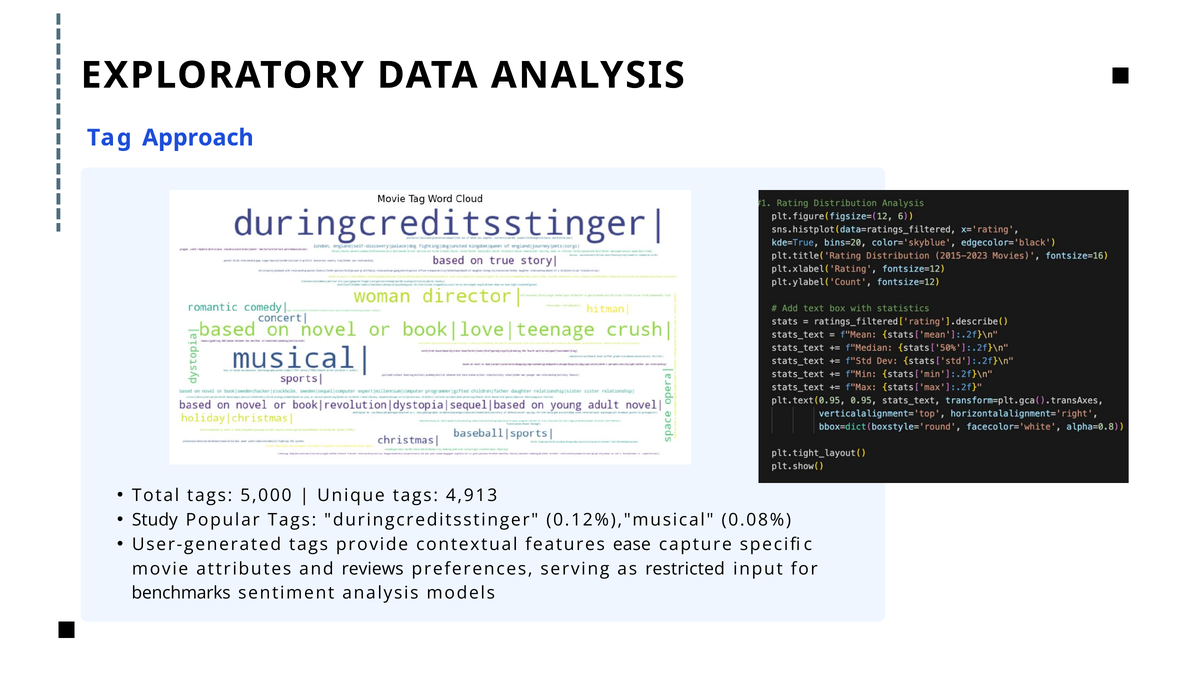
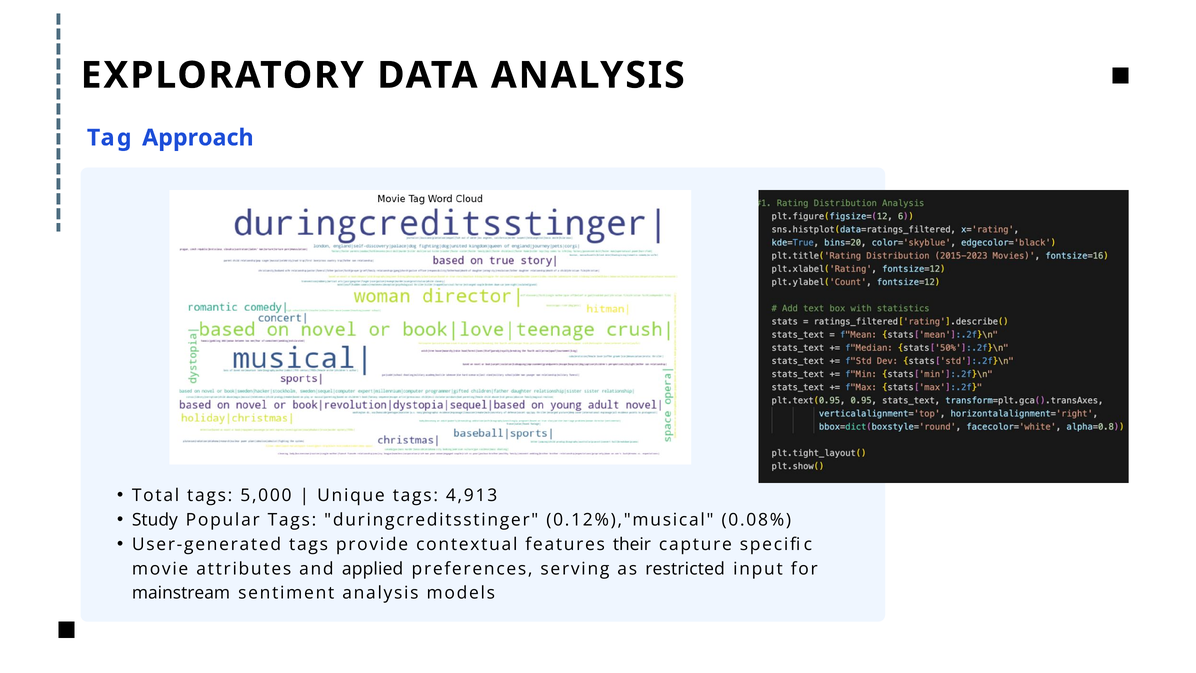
ease: ease -> their (632, 544)
reviews: reviews -> applied (373, 569)
benchmarks: benchmarks -> mainstream (181, 593)
